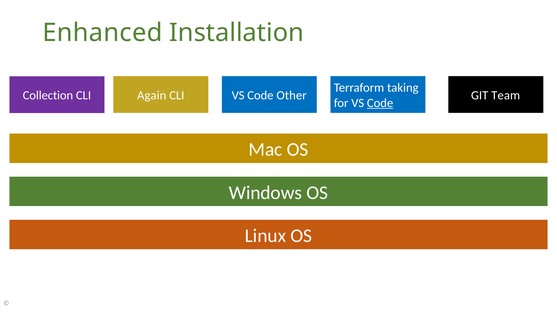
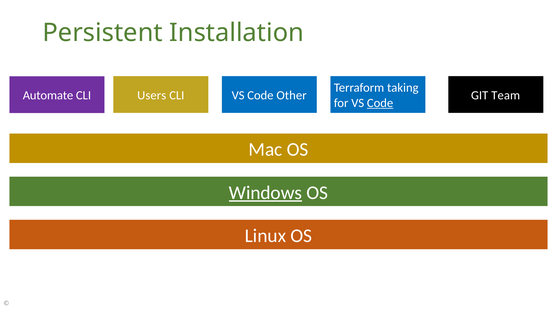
Enhanced: Enhanced -> Persistent (103, 33)
Collection: Collection -> Automate (48, 96)
Again: Again -> Users (152, 95)
Windows underline: none -> present (265, 193)
